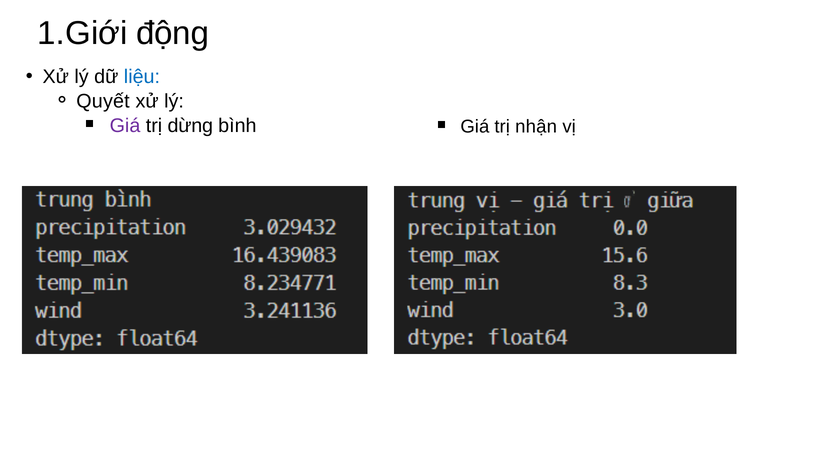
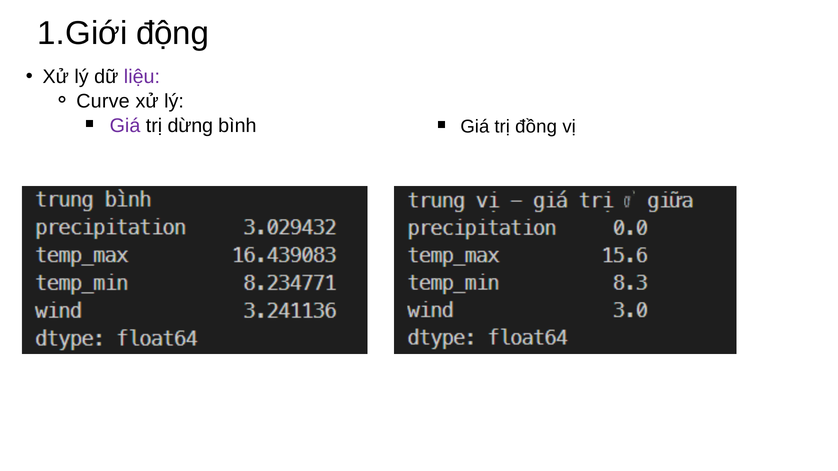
liệu colour: blue -> purple (142, 77)
Quyết: Quyết -> Curve (103, 101)
nhận: nhận -> đồng (536, 127)
